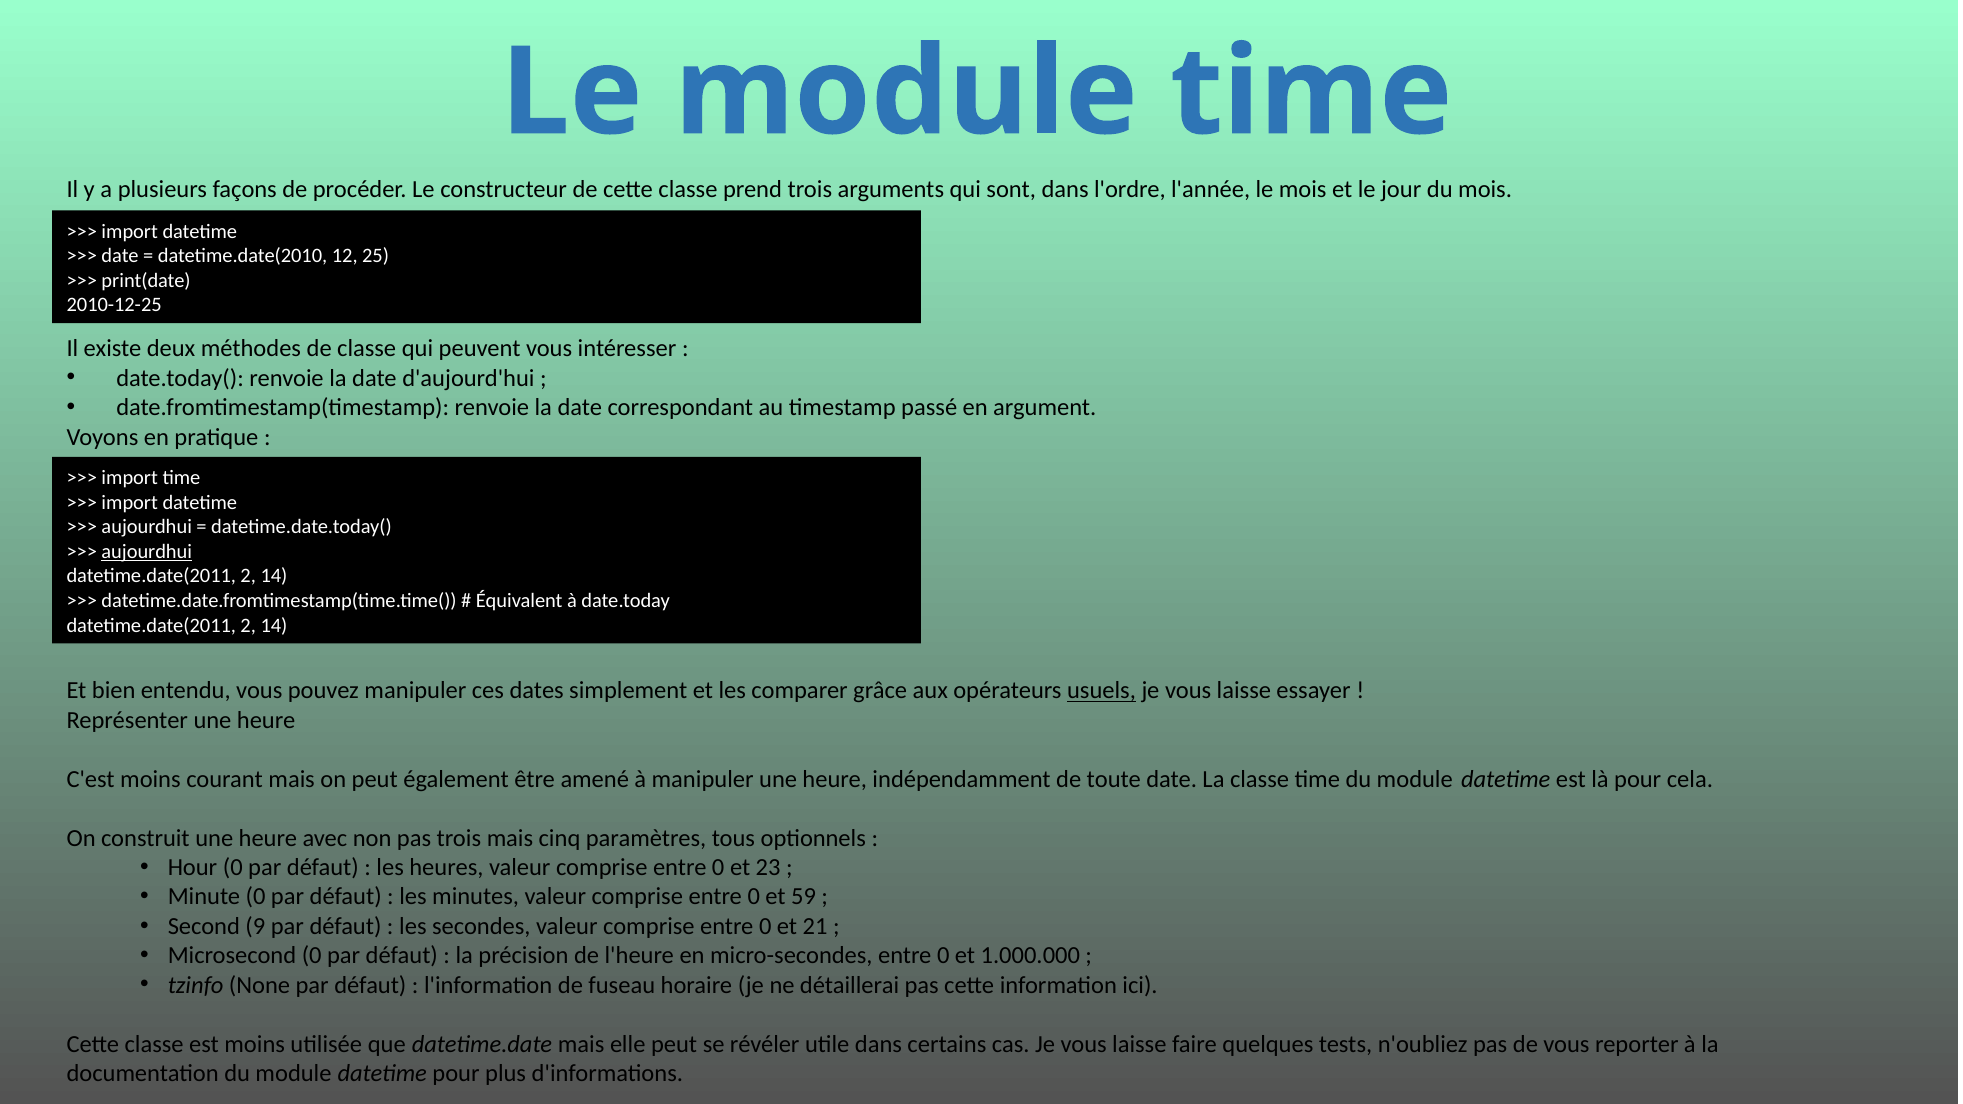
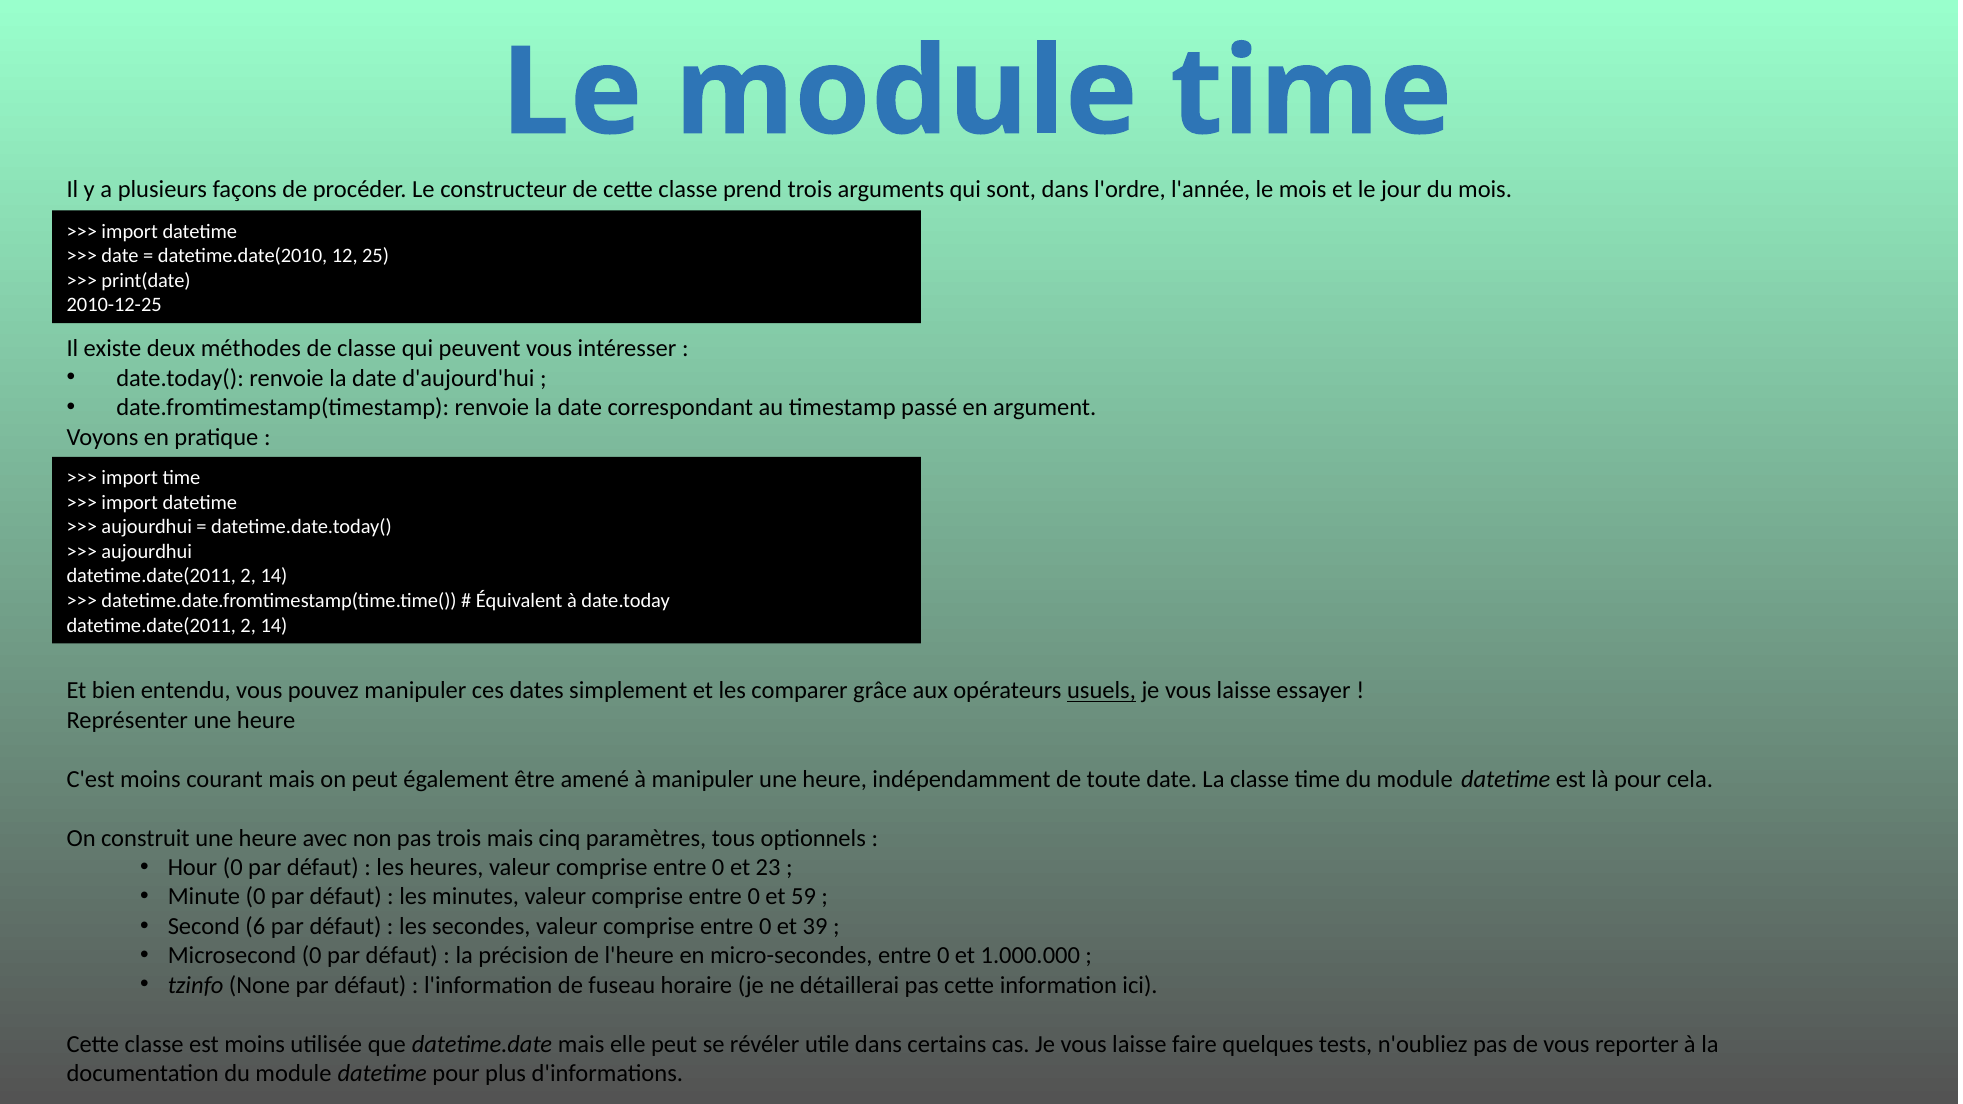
aujourdhui underline: present -> none (147, 552)
9: 9 -> 6 (255, 926)
21: 21 -> 39 (815, 926)
